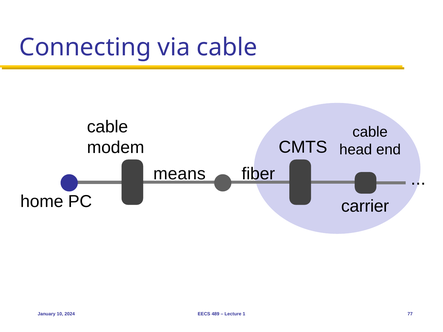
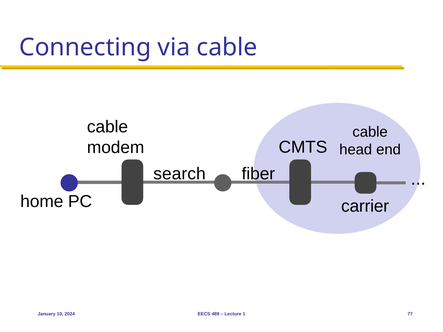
means: means -> search (179, 174)
